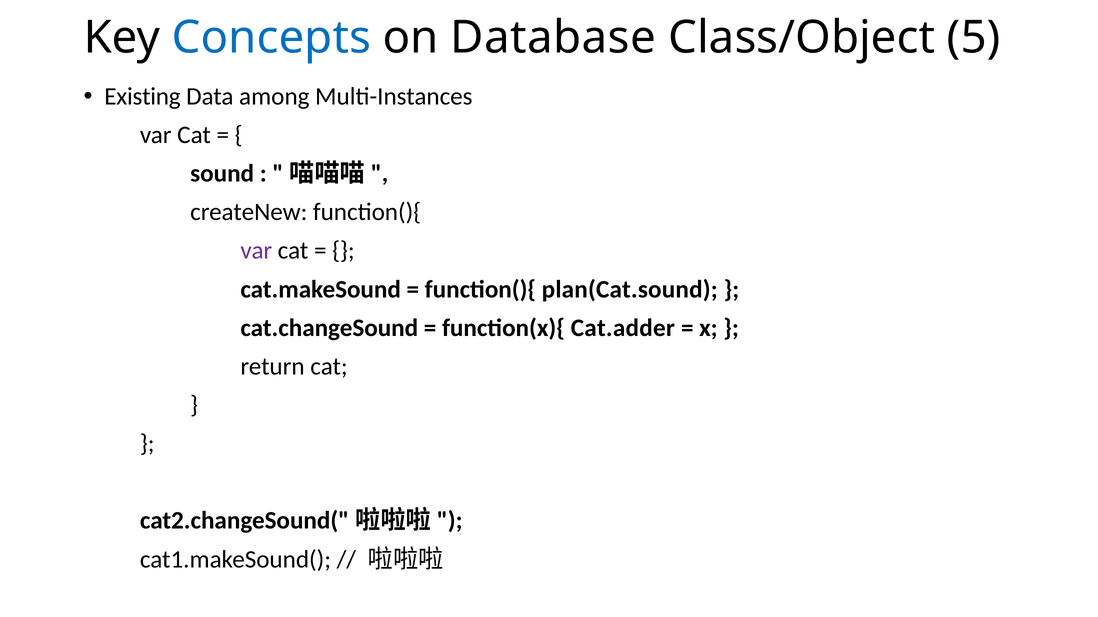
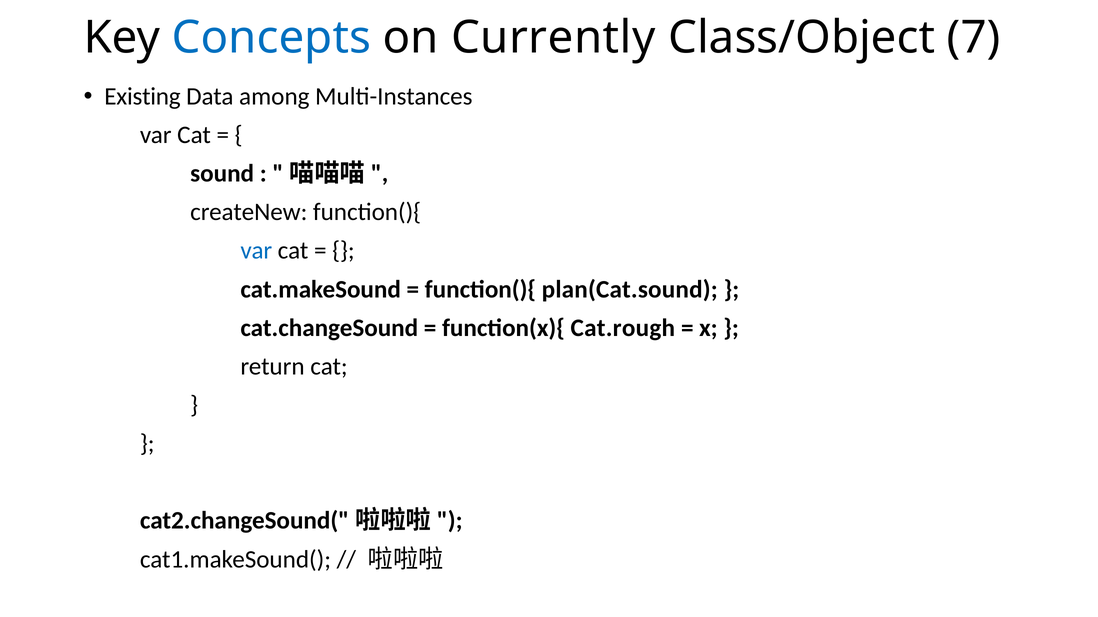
Database: Database -> Currently (553, 38)
5: 5 -> 7 (974, 38)
var colour: purple -> blue (256, 251)
Cat.adder: Cat.adder -> Cat.rough (623, 328)
